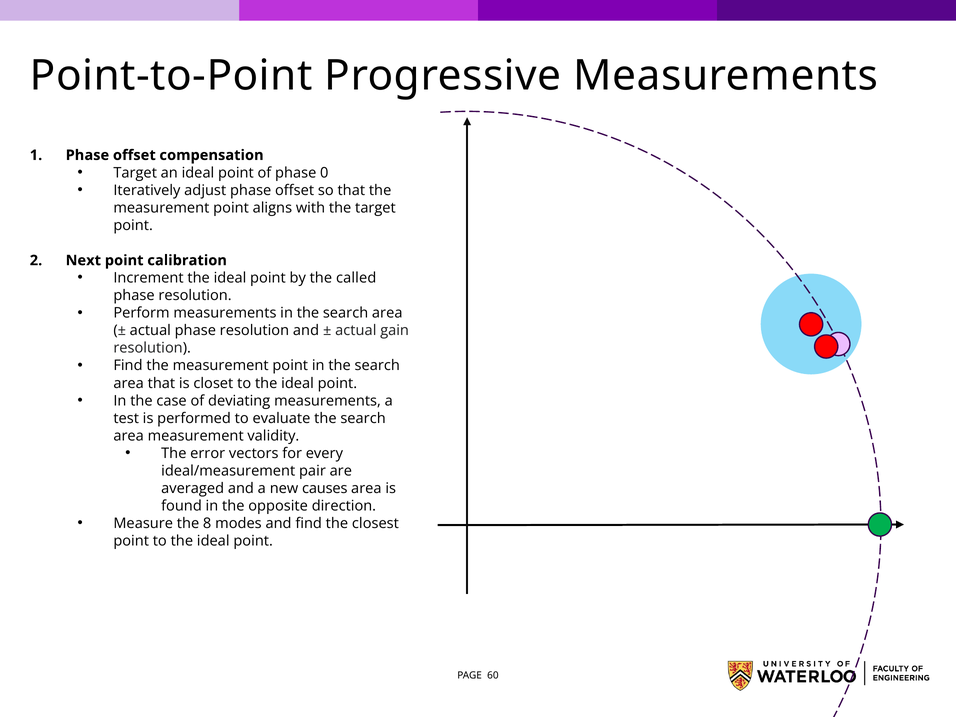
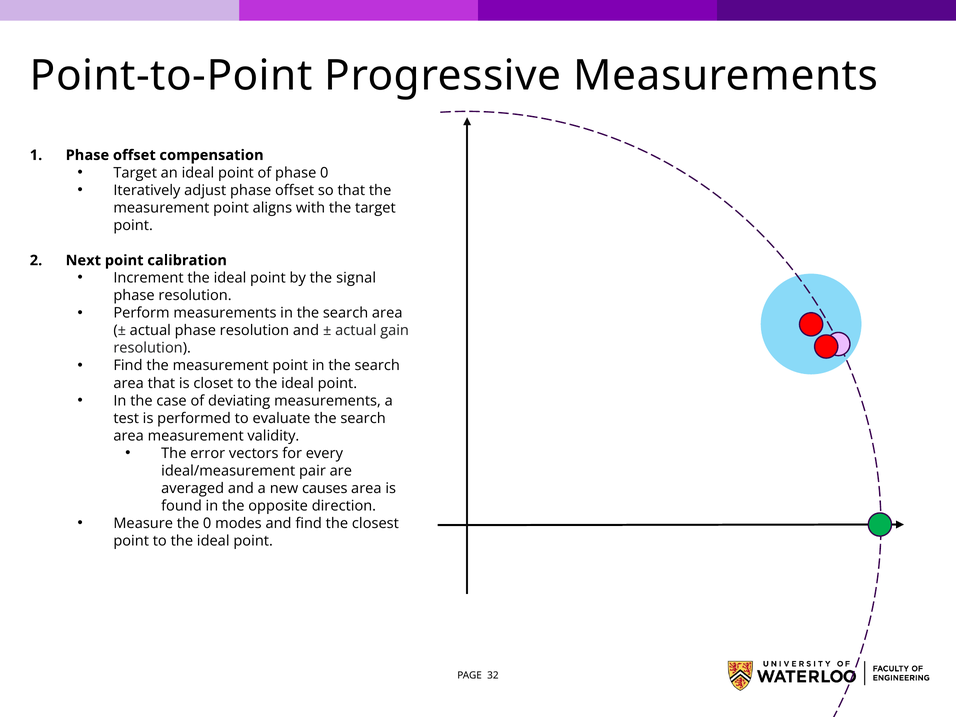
called: called -> signal (356, 278)
the 8: 8 -> 0 (207, 524)
60: 60 -> 32 (493, 675)
